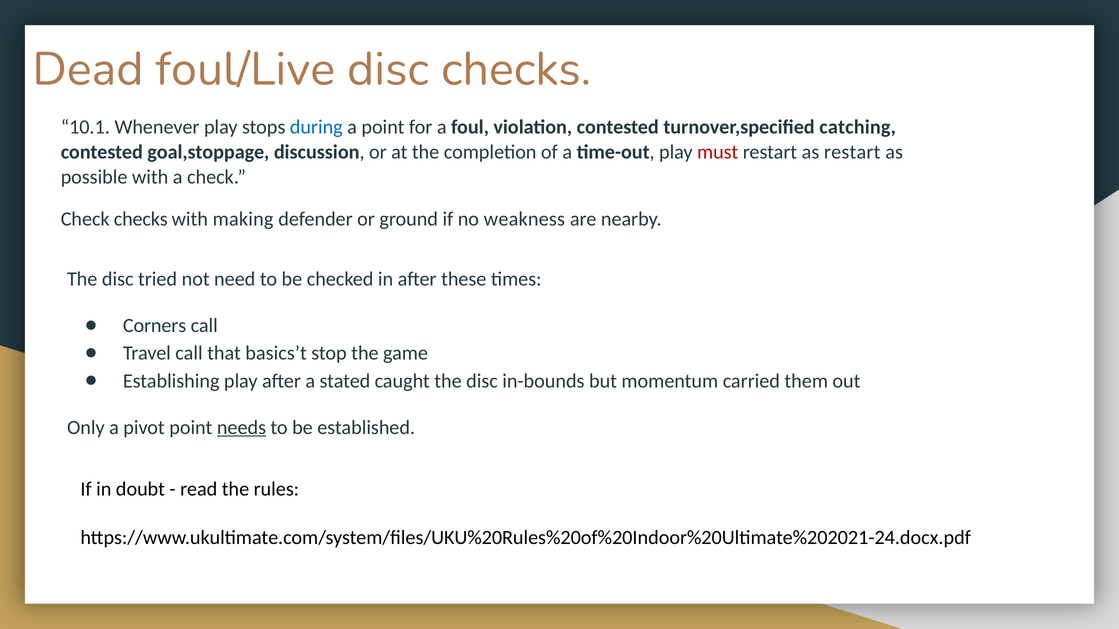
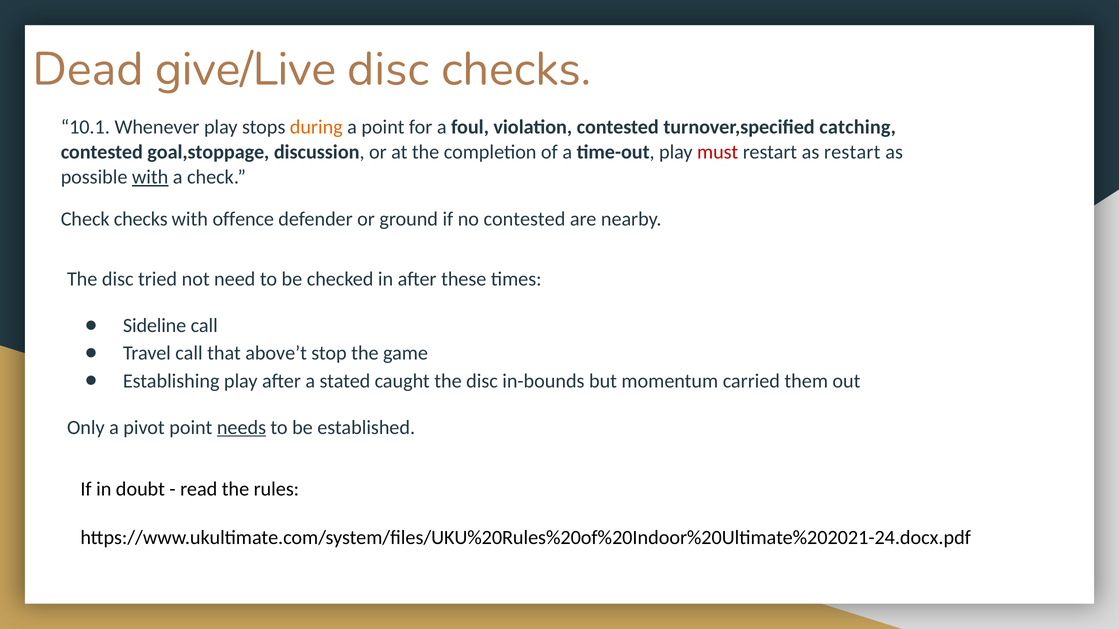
foul/Live: foul/Live -> give/Live (246, 69)
during colour: blue -> orange (316, 127)
with underline: none -> present (150, 177)
making: making -> offence (243, 219)
no weakness: weakness -> contested (524, 219)
Corners: Corners -> Sideline (155, 326)
basics’t: basics’t -> above’t (276, 354)
